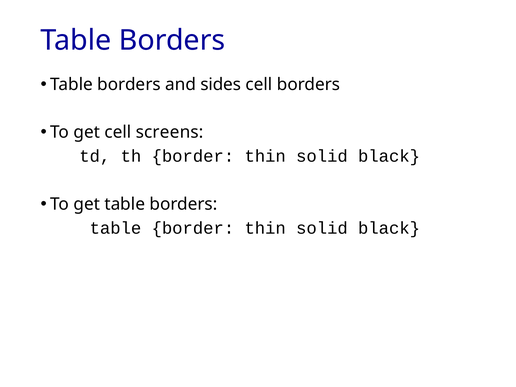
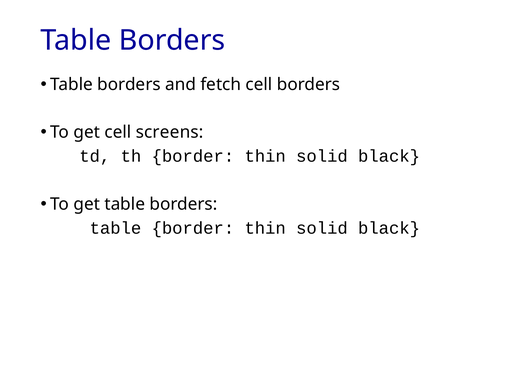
sides: sides -> fetch (221, 84)
